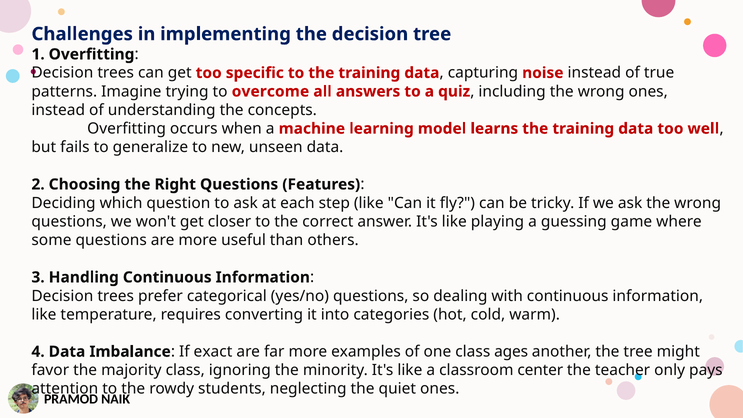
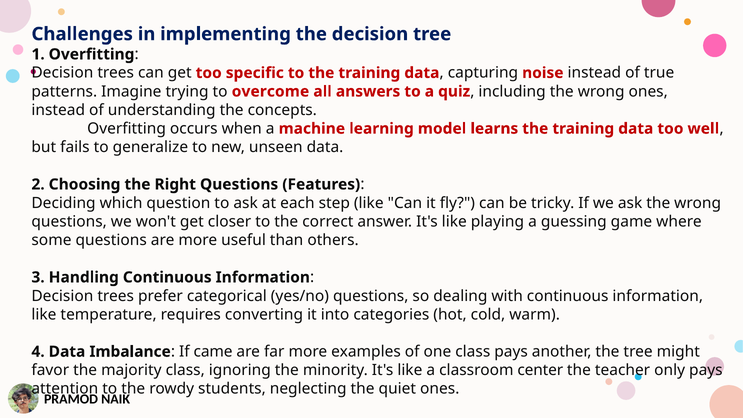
exact: exact -> came (213, 352)
class ages: ages -> pays (511, 352)
